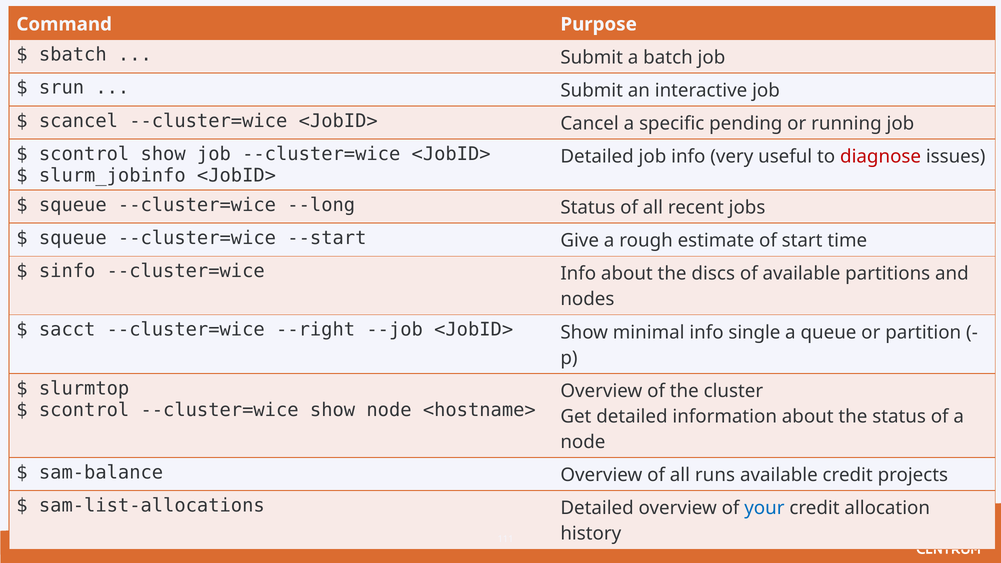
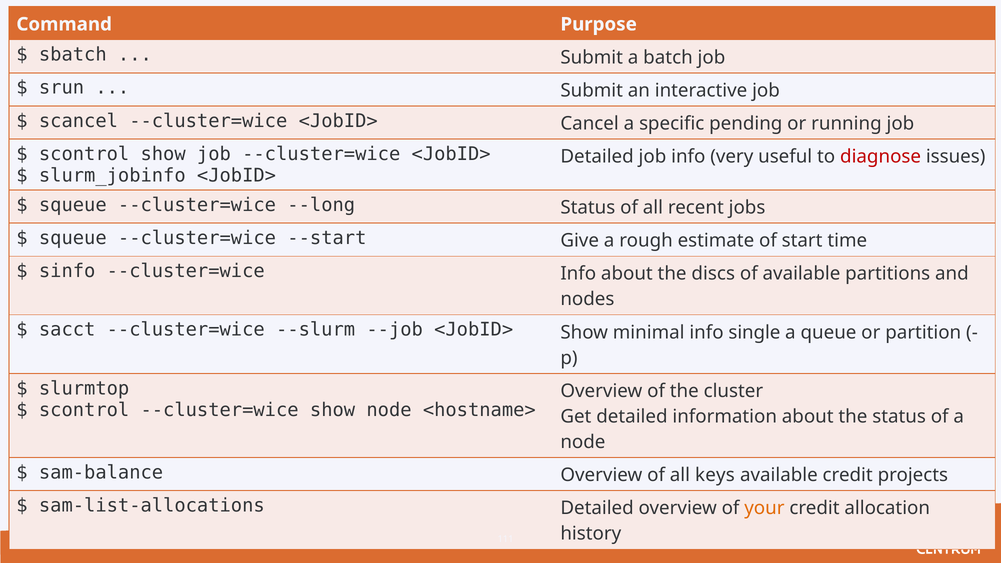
--right: --right -> --slurm (316, 330)
runs: runs -> keys (715, 475)
your colour: blue -> orange (764, 508)
